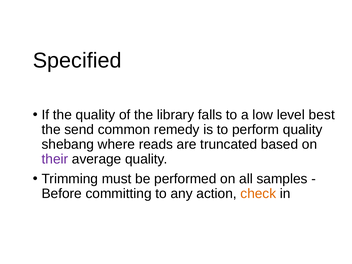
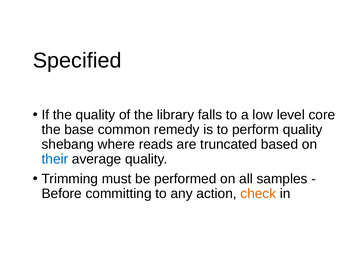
best: best -> core (322, 115)
send: send -> base (79, 130)
their colour: purple -> blue (55, 159)
